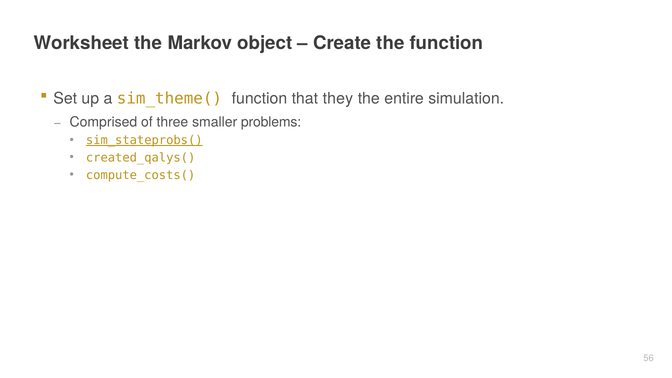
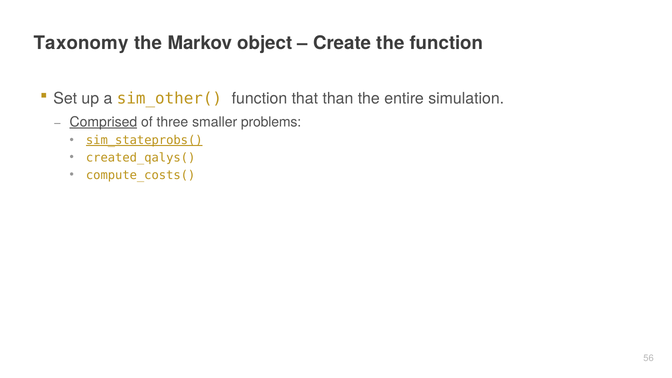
Worksheet: Worksheet -> Taxonomy (81, 43)
sim_theme(: sim_theme( -> sim_other( (169, 99)
they: they -> than (338, 99)
Comprised underline: none -> present (103, 122)
